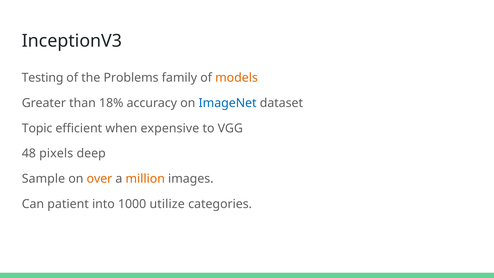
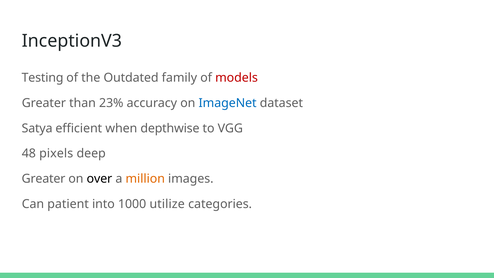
Problems: Problems -> Outdated (131, 78)
models colour: orange -> red (237, 78)
18%: 18% -> 23% (111, 103)
Topic: Topic -> Satya (37, 128)
expensive: expensive -> depthwise (170, 128)
Sample: Sample -> Greater (44, 179)
over colour: orange -> black (99, 179)
